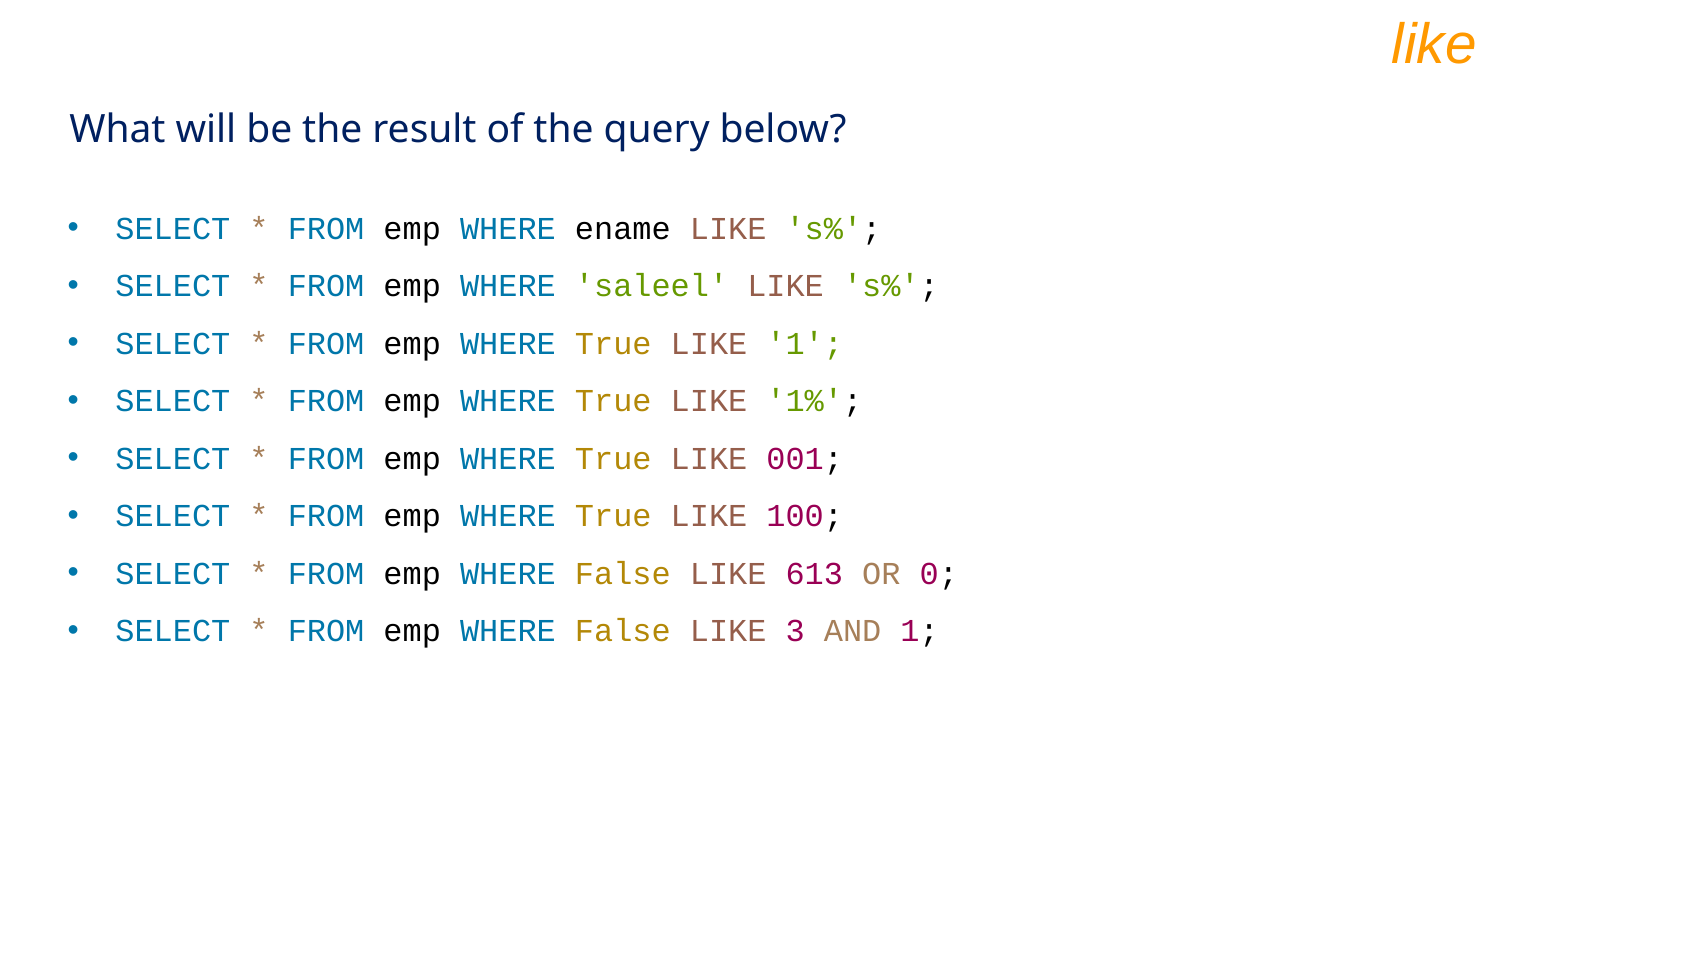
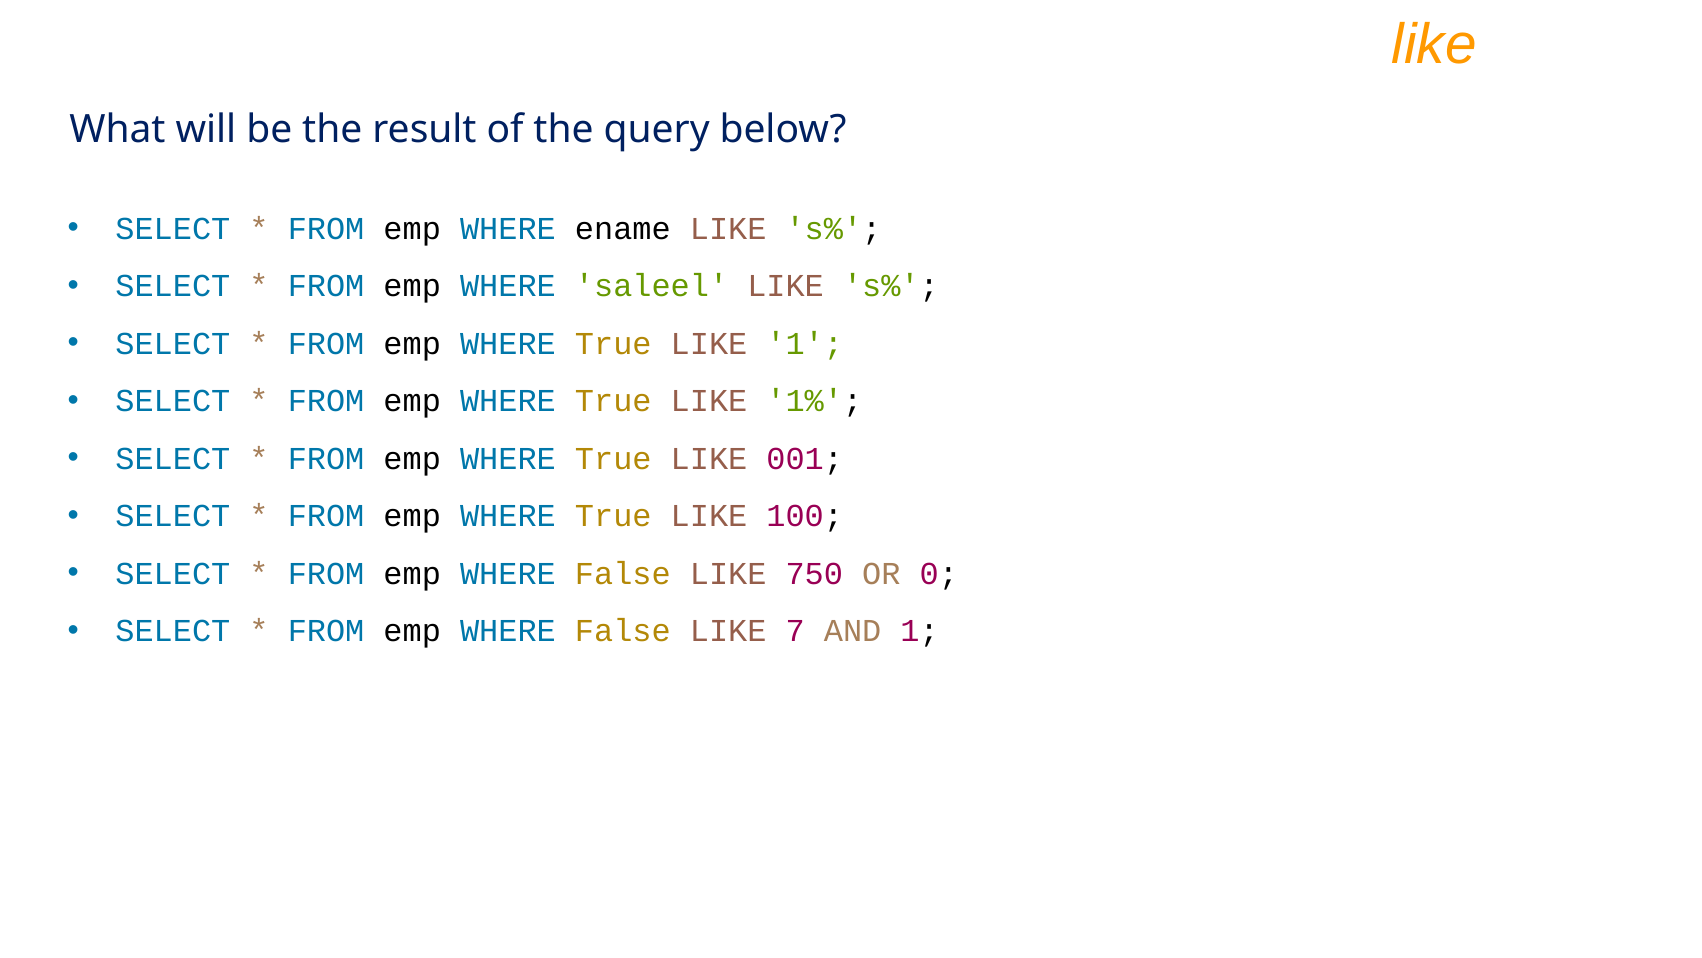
613: 613 -> 750 (814, 573)
3: 3 -> 7 (795, 631)
